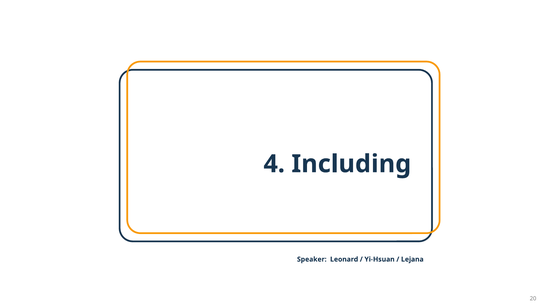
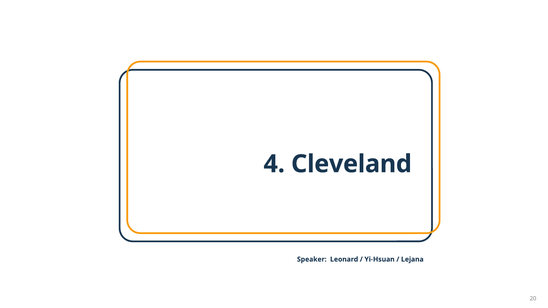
Including: Including -> Cleveland (351, 164)
